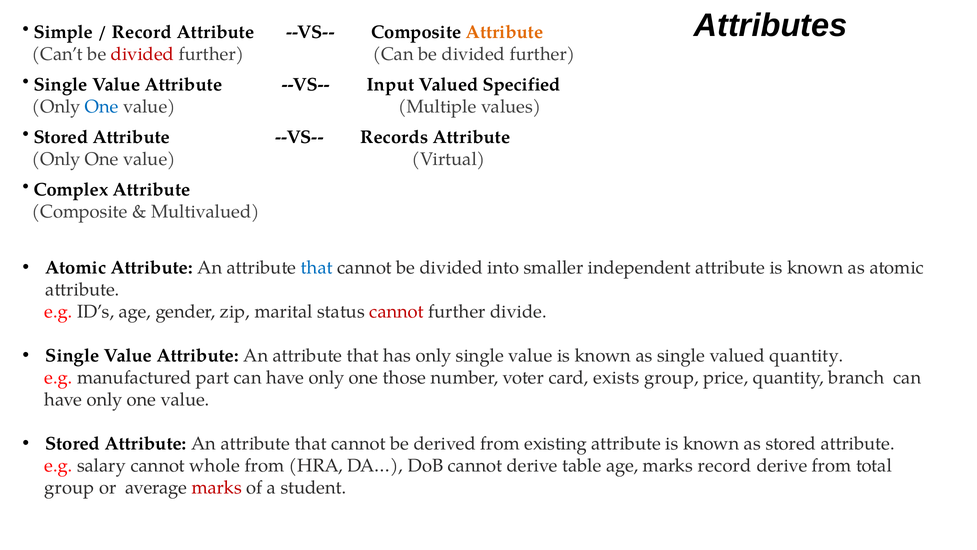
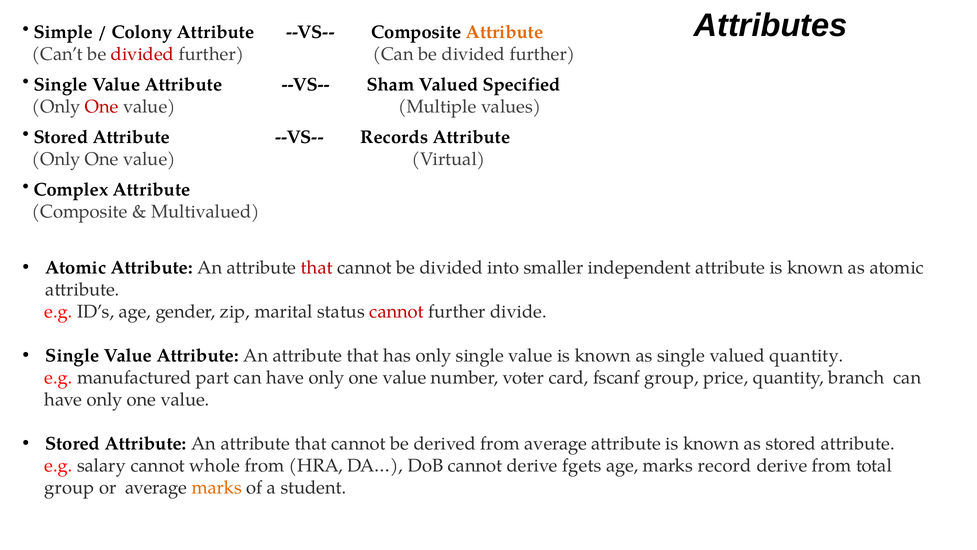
Record: Record -> Colony (142, 32)
Input: Input -> Sham (390, 85)
One colour: blue -> red (102, 107)
that colour: blue -> red (317, 268)
those: those -> value (405, 378)
exists: exists -> fscanf (617, 378)
from existing: existing -> average (556, 443)
table: table -> fgets (582, 465)
marks colour: red -> orange (217, 487)
